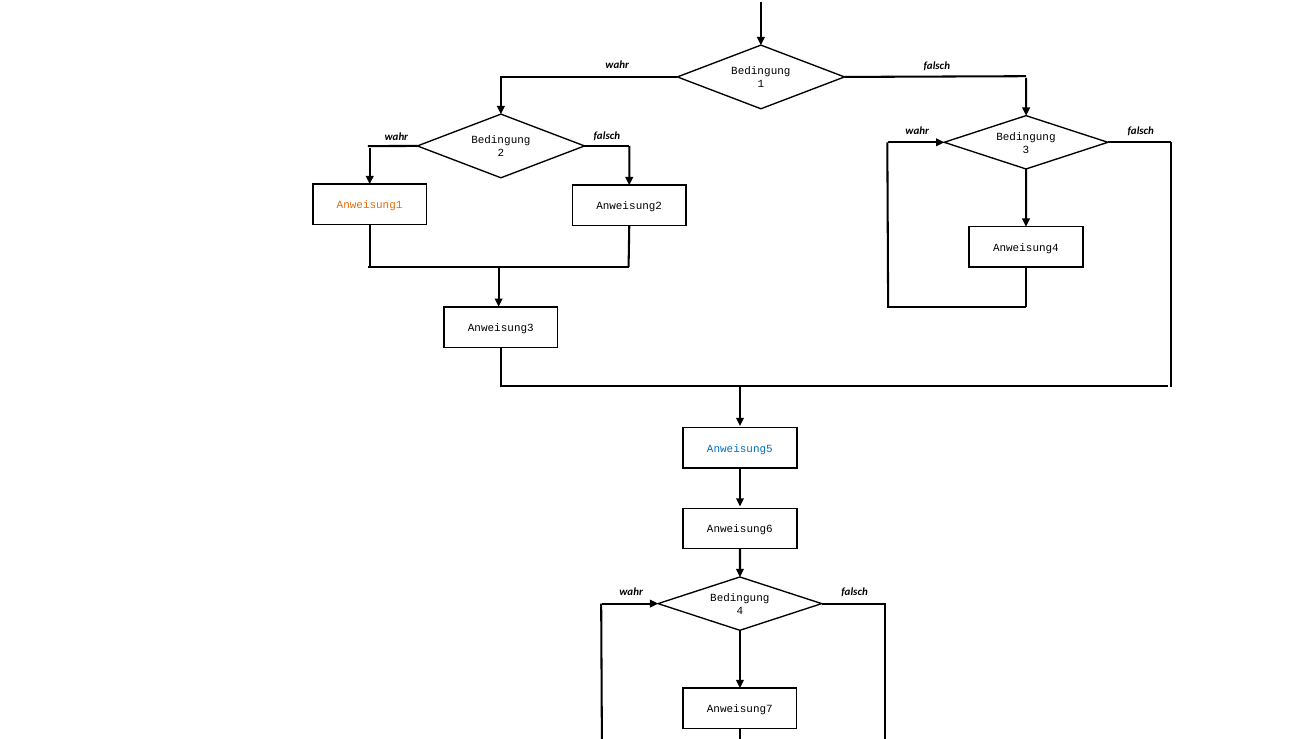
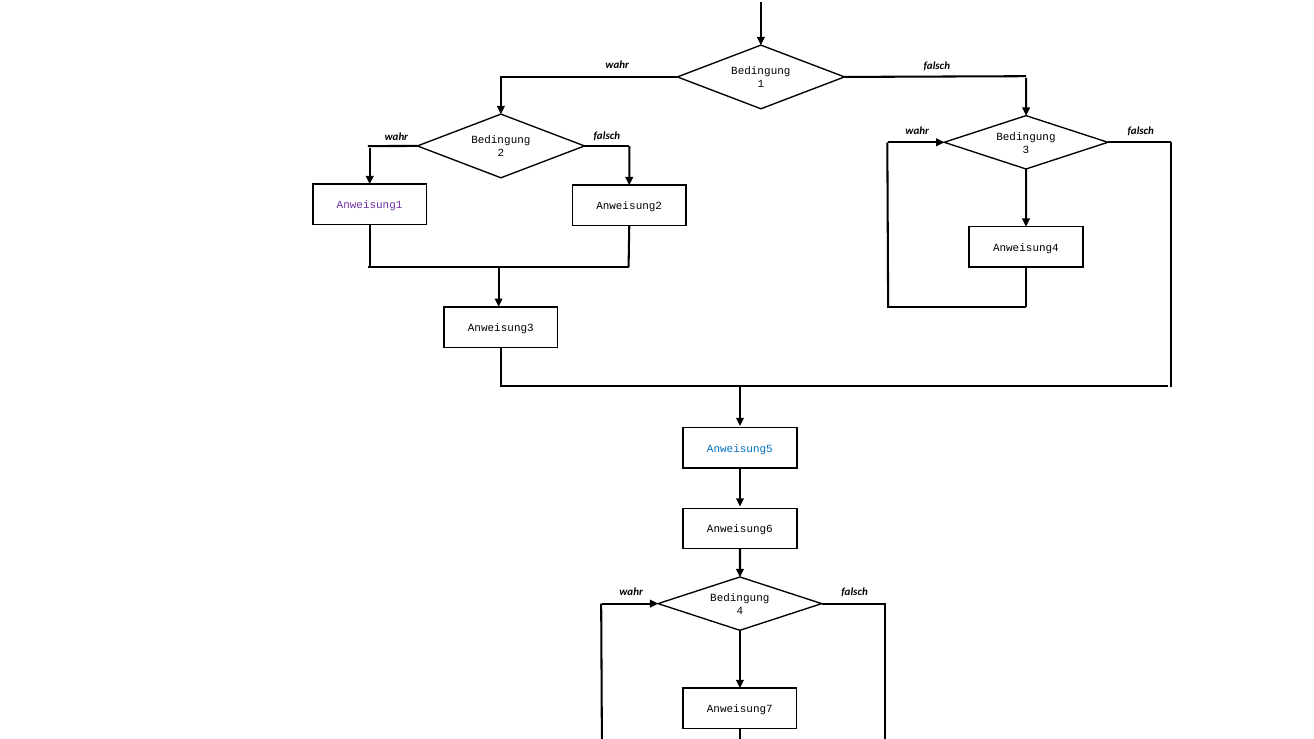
Anweisung1 colour: orange -> purple (370, 205)
